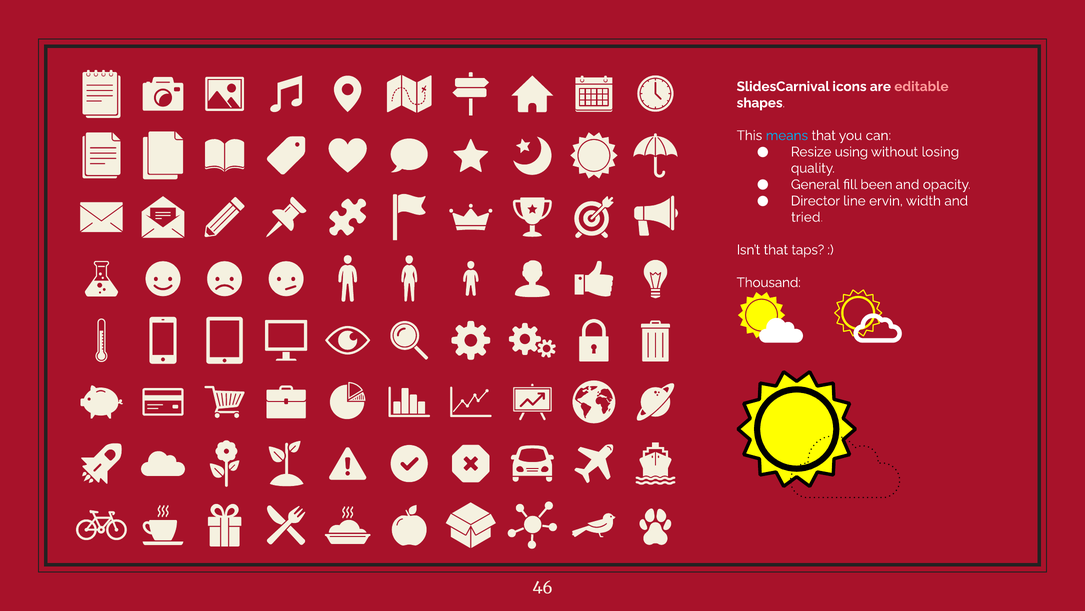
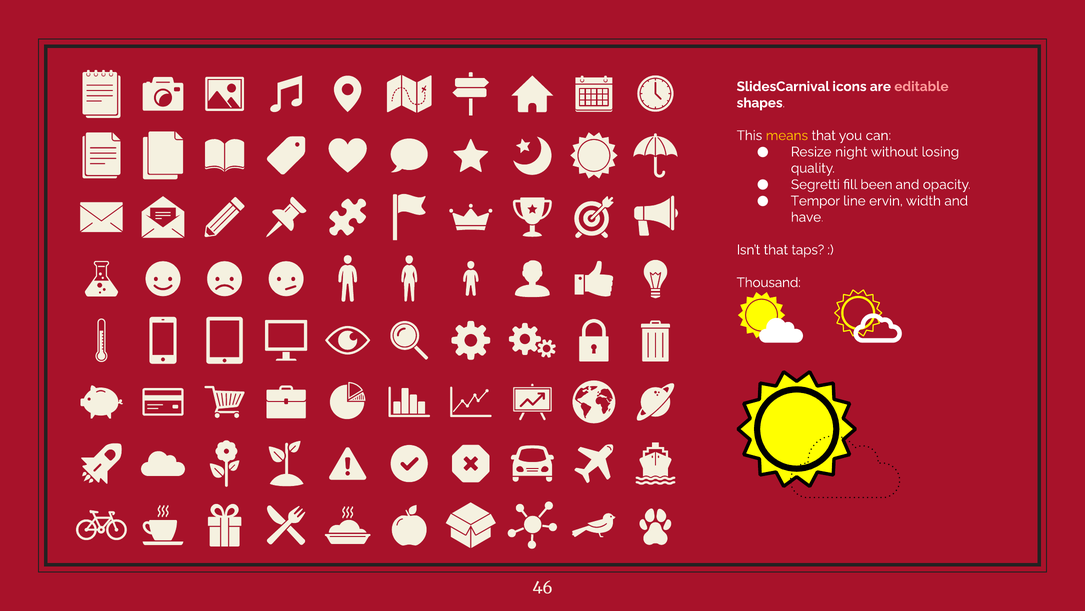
means colour: light blue -> yellow (787, 135)
using: using -> night (851, 152)
General: General -> Segretti (815, 184)
Director: Director -> Tempor (815, 201)
tried: tried -> have (807, 217)
